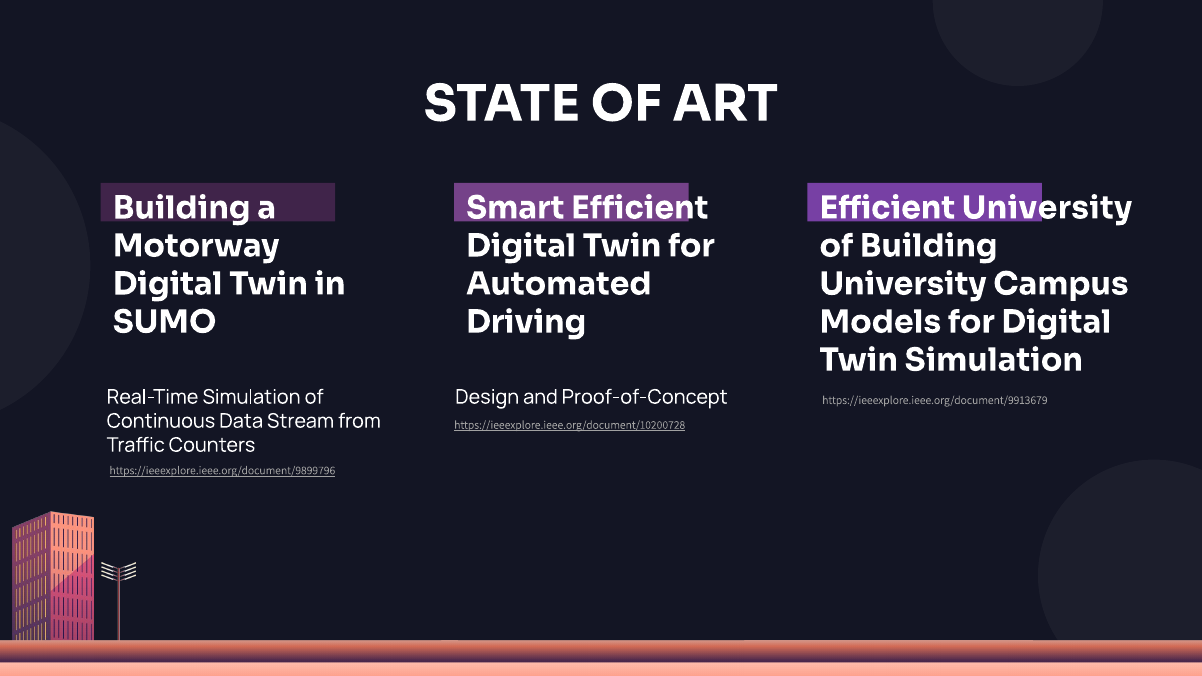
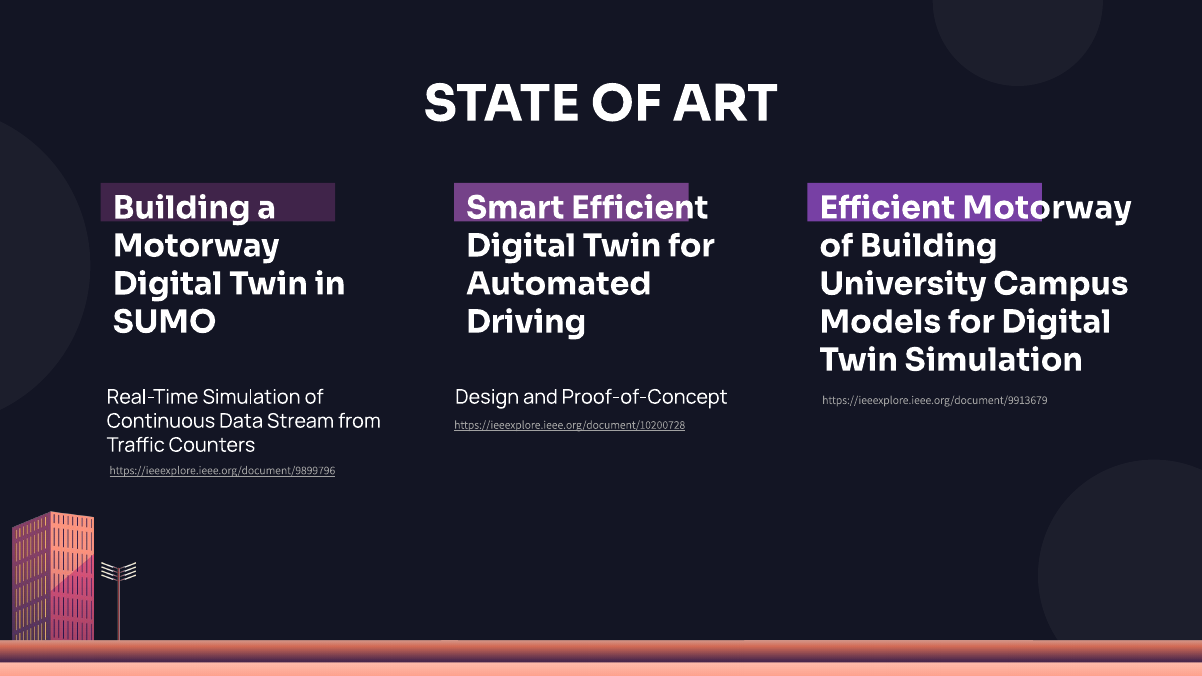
Efficient University: University -> Motorway (1047, 208)
